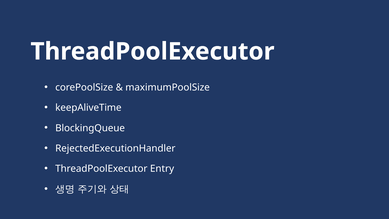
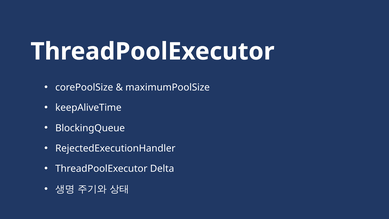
Entry: Entry -> Delta (162, 169)
